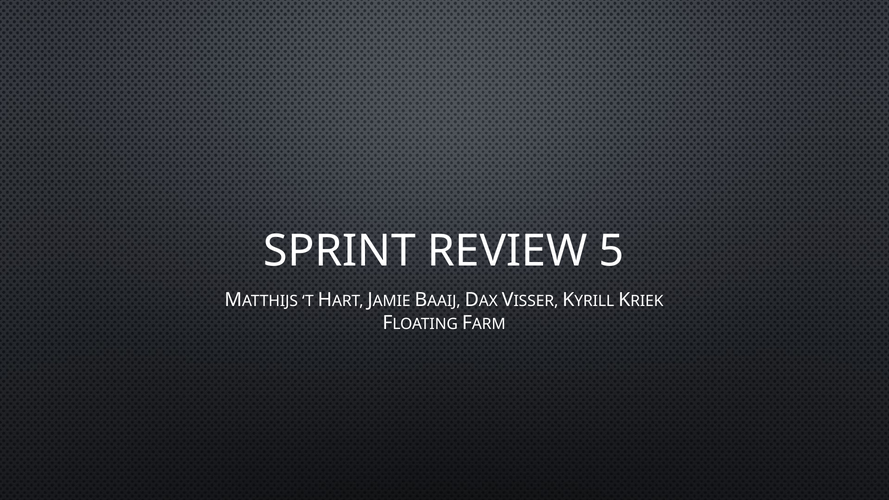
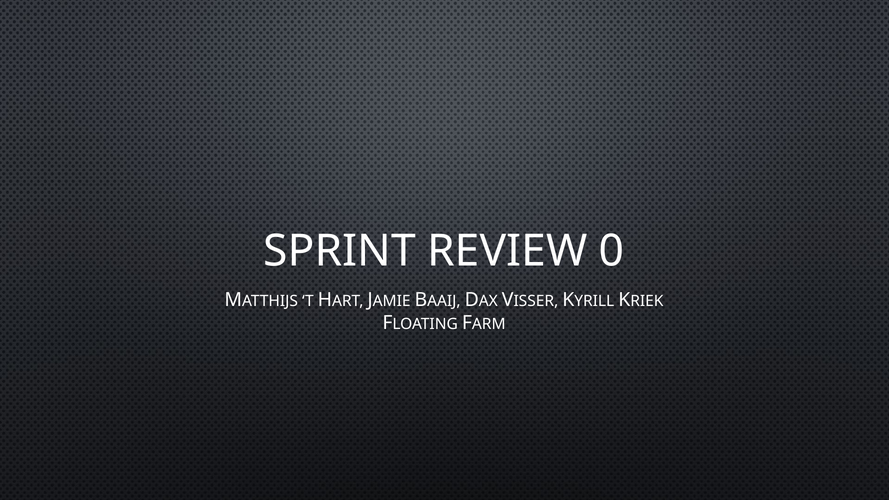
5: 5 -> 0 (612, 251)
